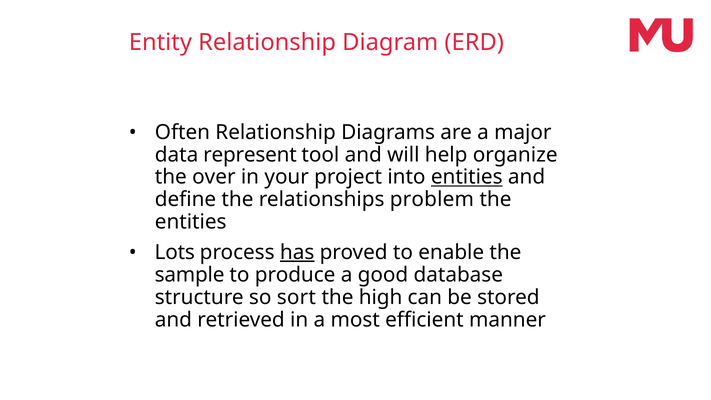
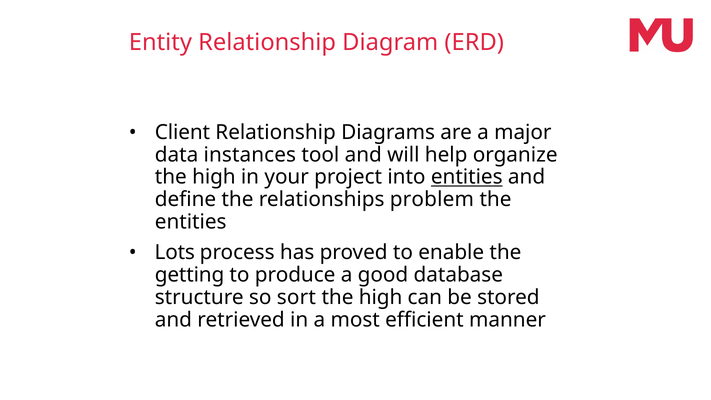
Often: Often -> Client (182, 132)
represent: represent -> instances (250, 155)
over: over -> high (214, 177)
has underline: present -> none (297, 252)
sample: sample -> getting (190, 275)
